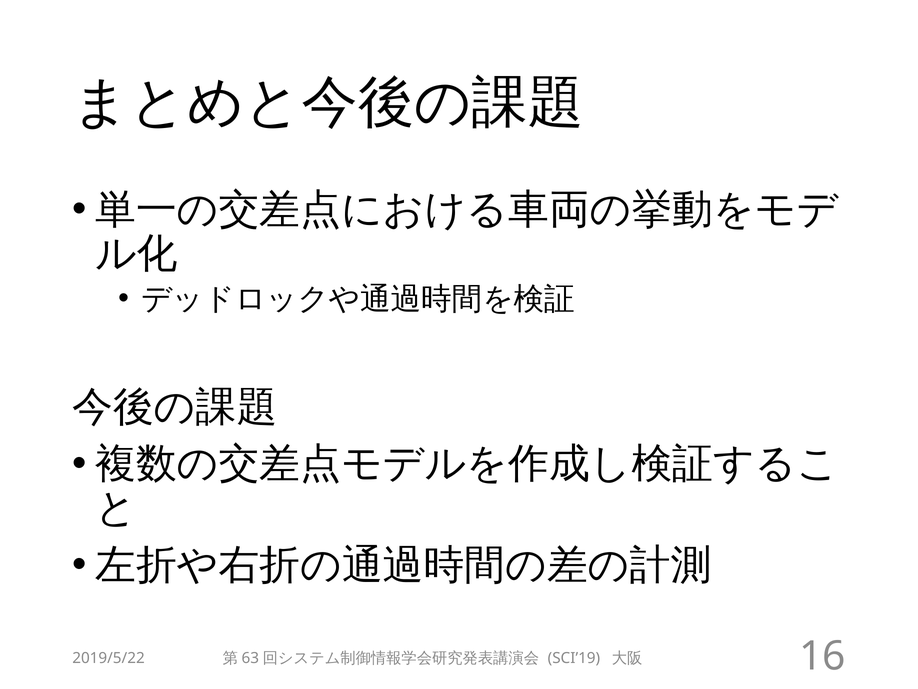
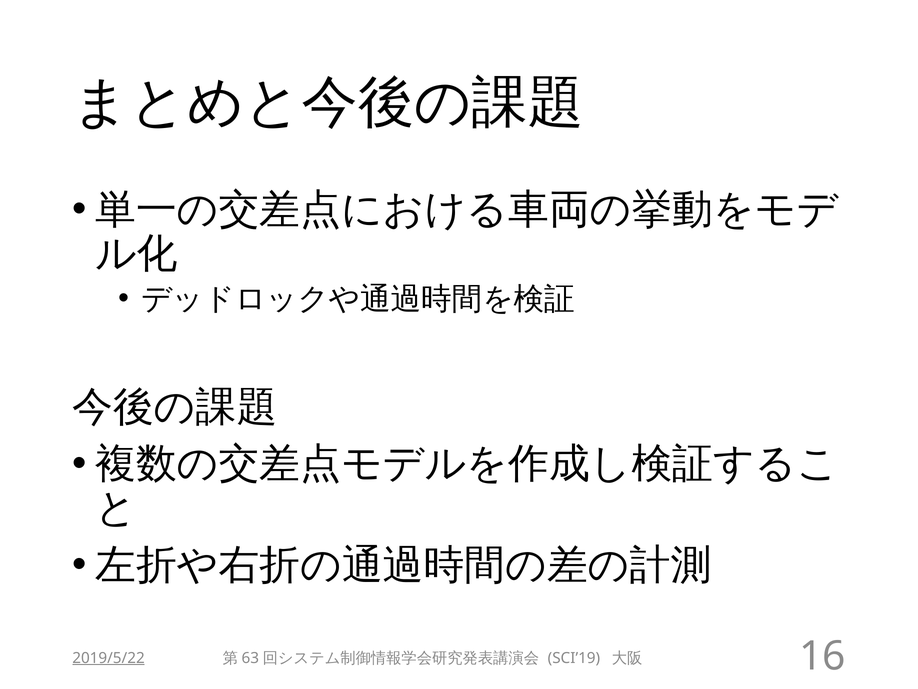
2019/5/22 underline: none -> present (109, 658)
